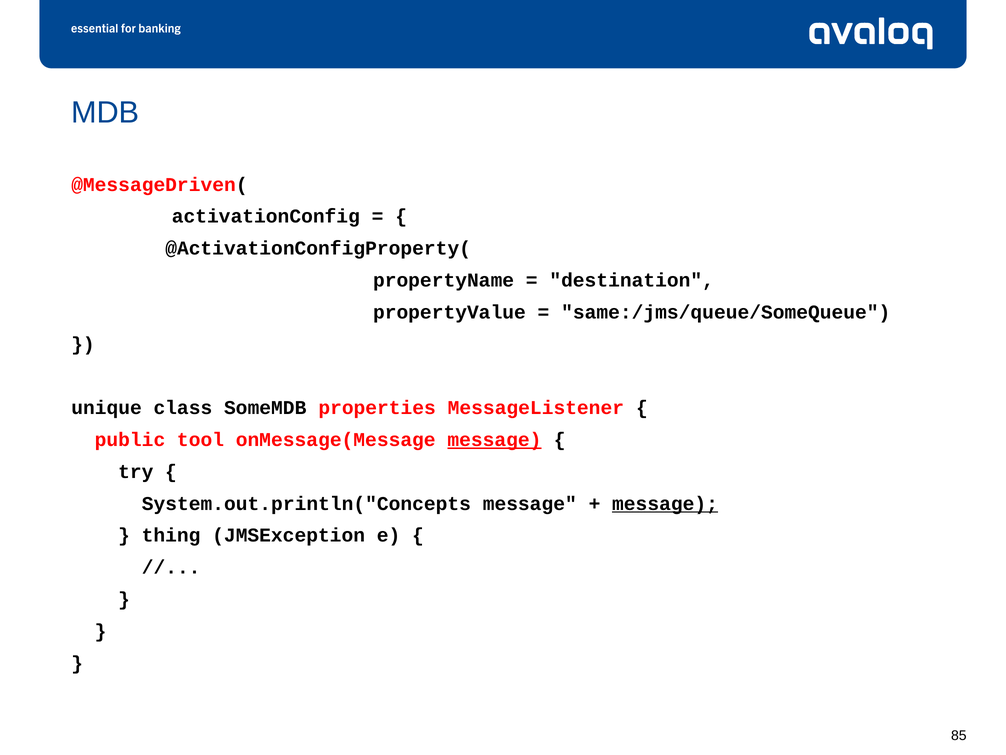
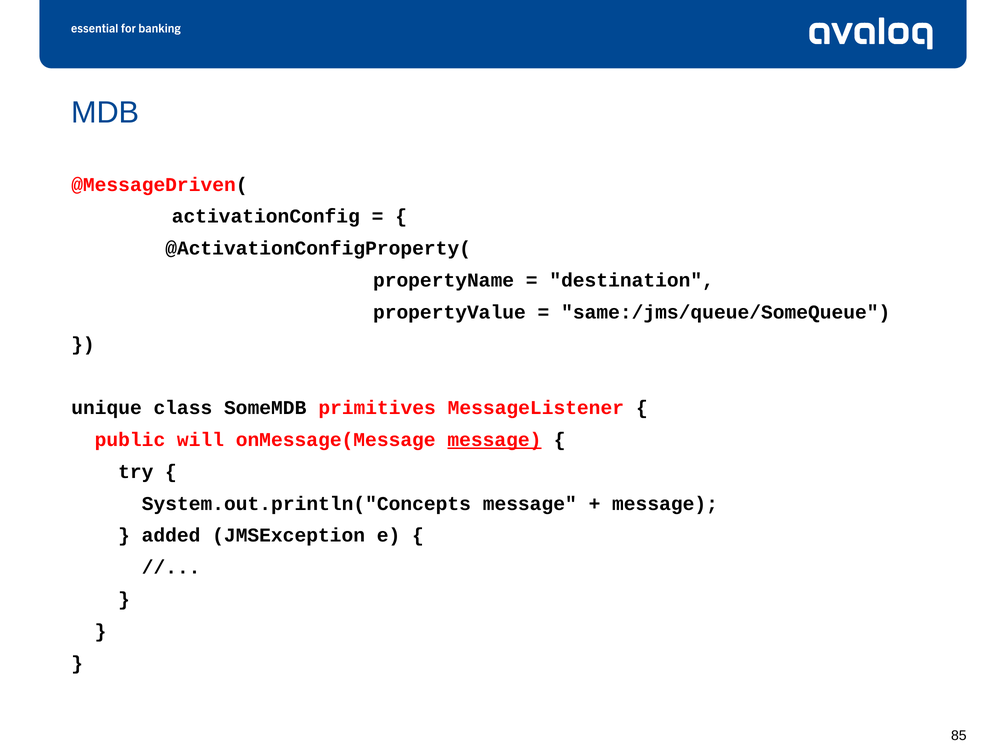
properties: properties -> primitives (377, 408)
tool: tool -> will (201, 440)
message underline: present -> none (665, 503)
thing: thing -> added (171, 535)
